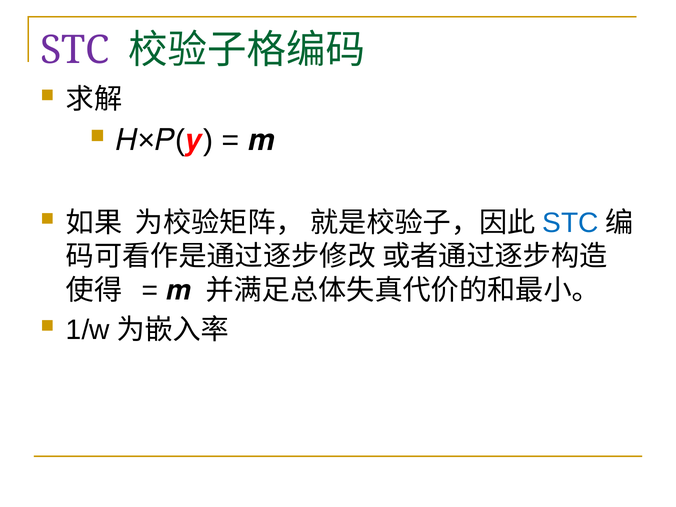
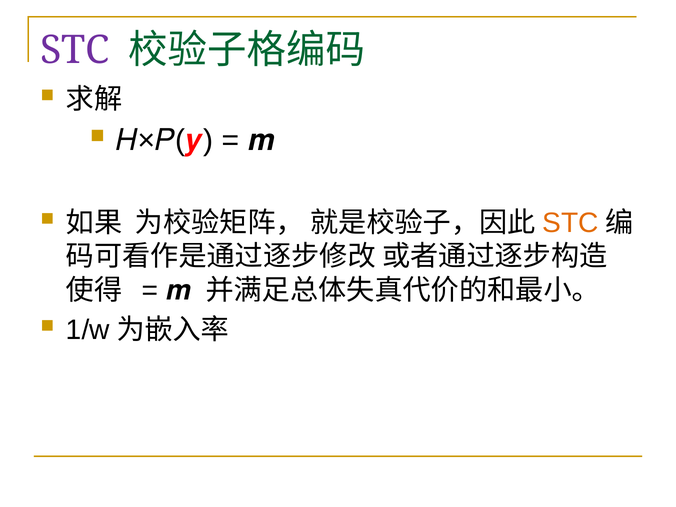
STC colour: blue -> orange (570, 223)
